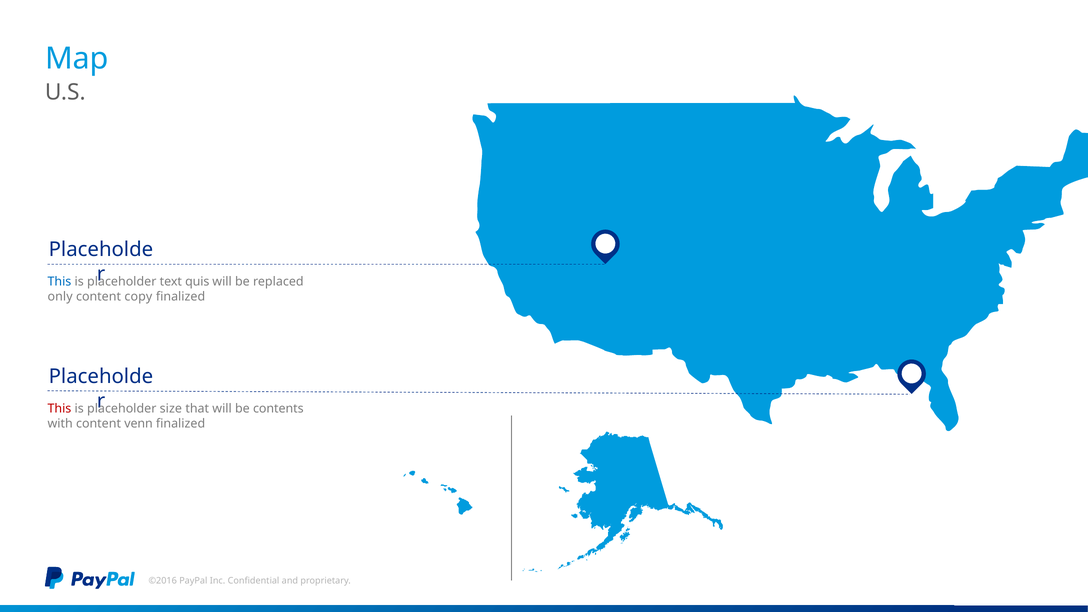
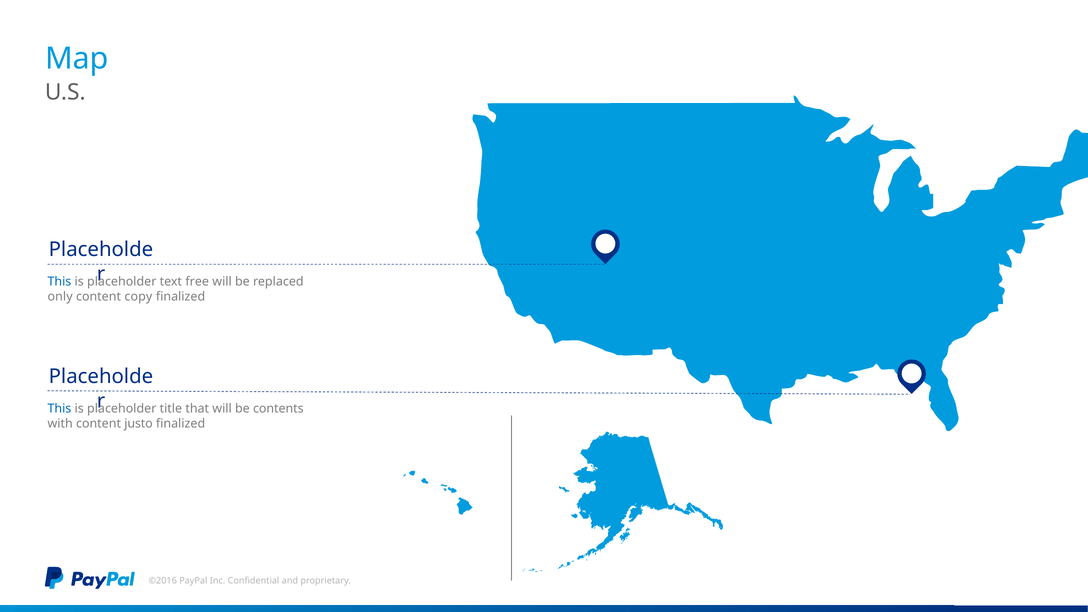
quis: quis -> free (197, 282)
This colour: red -> blue (59, 409)
size: size -> title (171, 409)
venn: venn -> justo (139, 424)
